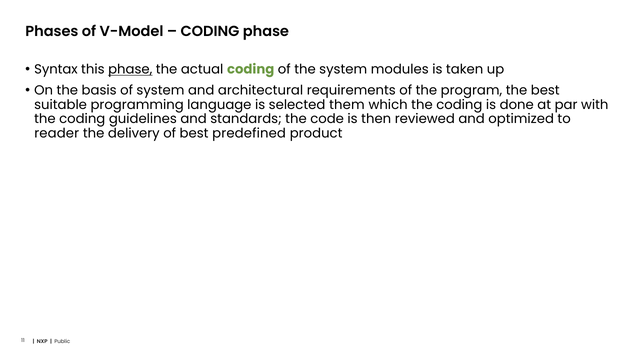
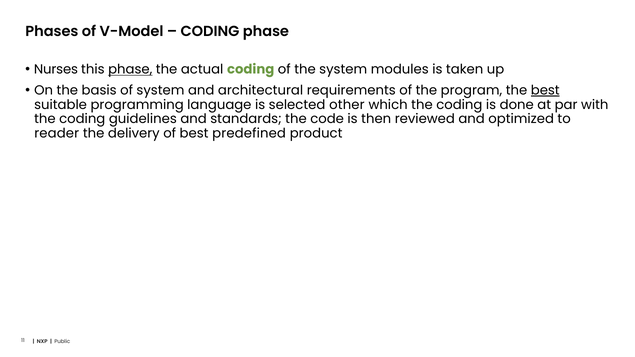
Syntax: Syntax -> Nurses (56, 70)
best underline: none -> present (545, 90)
them: them -> other (347, 105)
